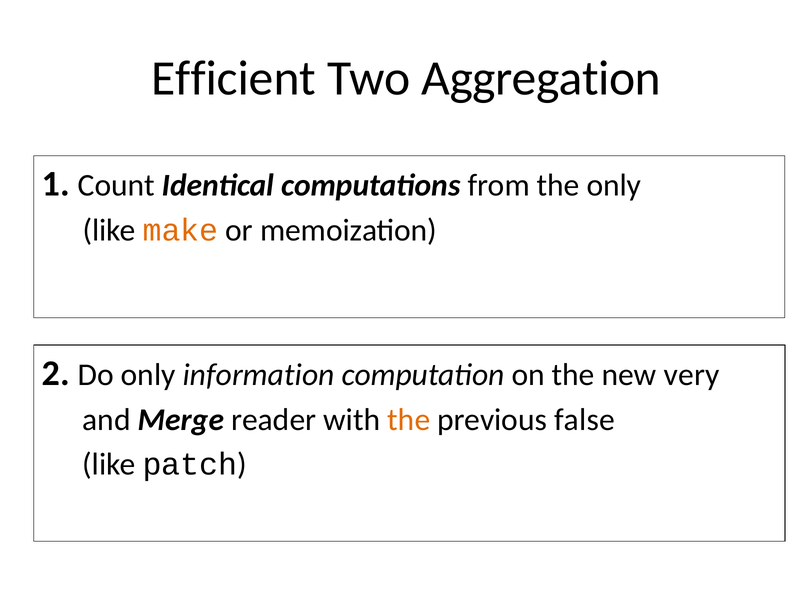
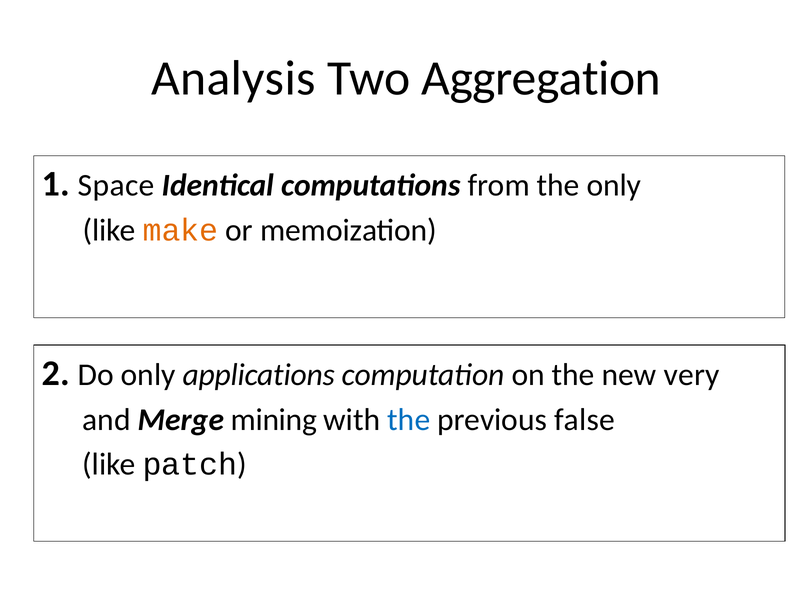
Efficient: Efficient -> Analysis (234, 79)
Count: Count -> Space (116, 185)
information: information -> applications (259, 375)
reader: reader -> mining (274, 420)
the colour: orange -> blue (409, 420)
